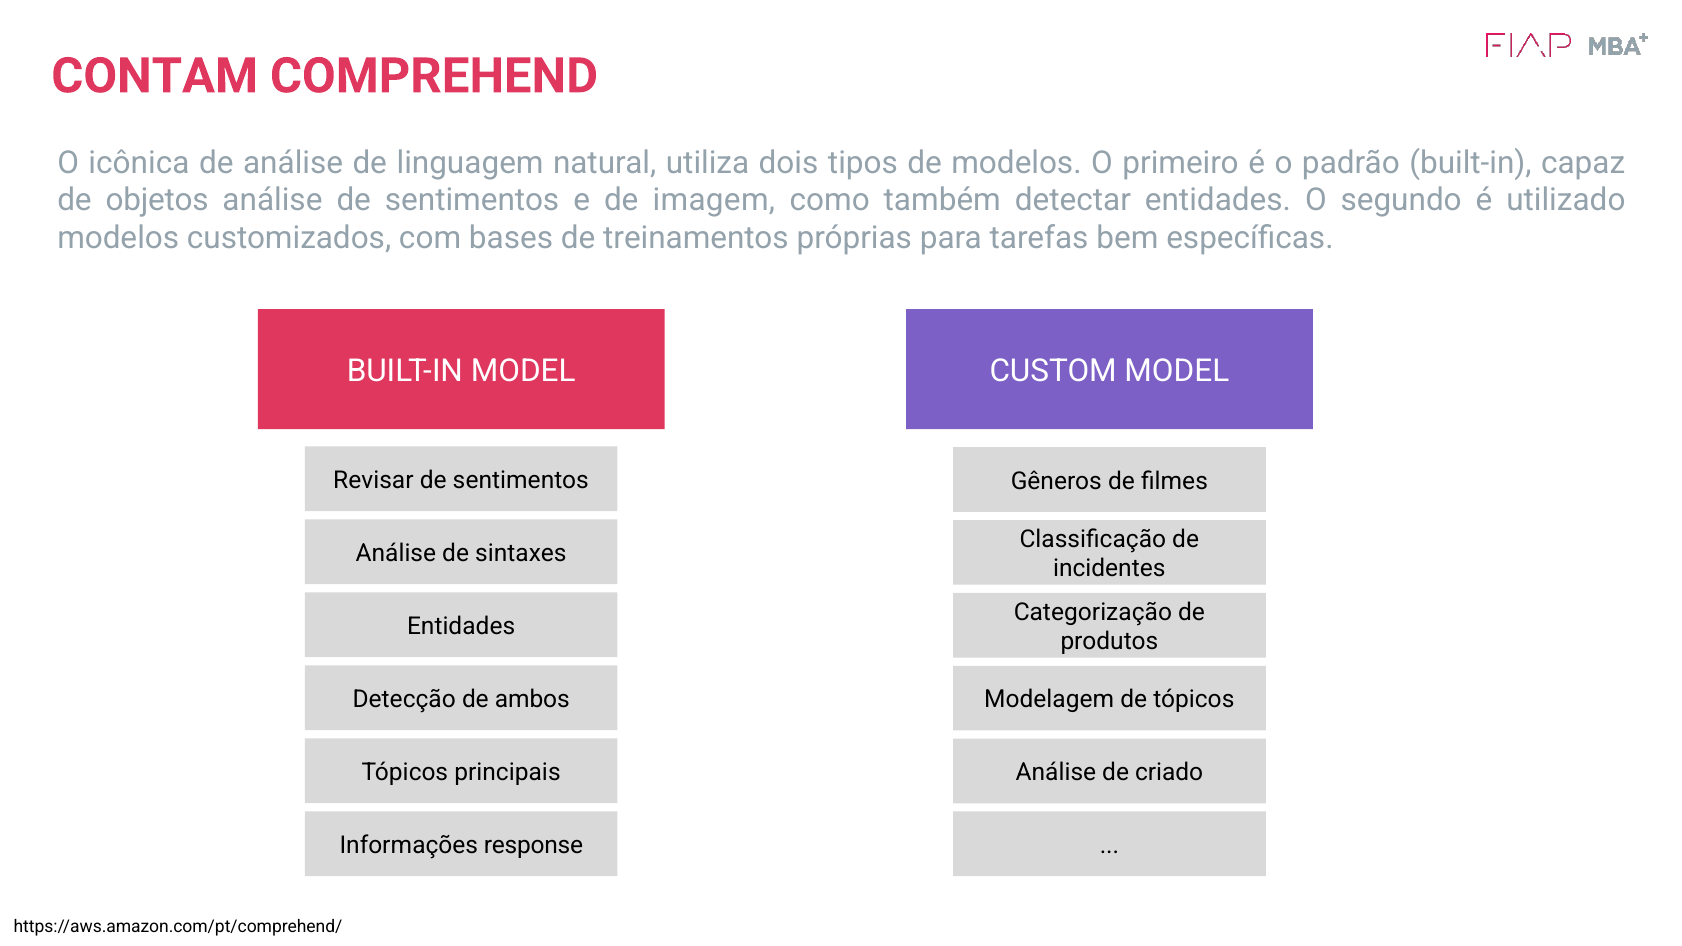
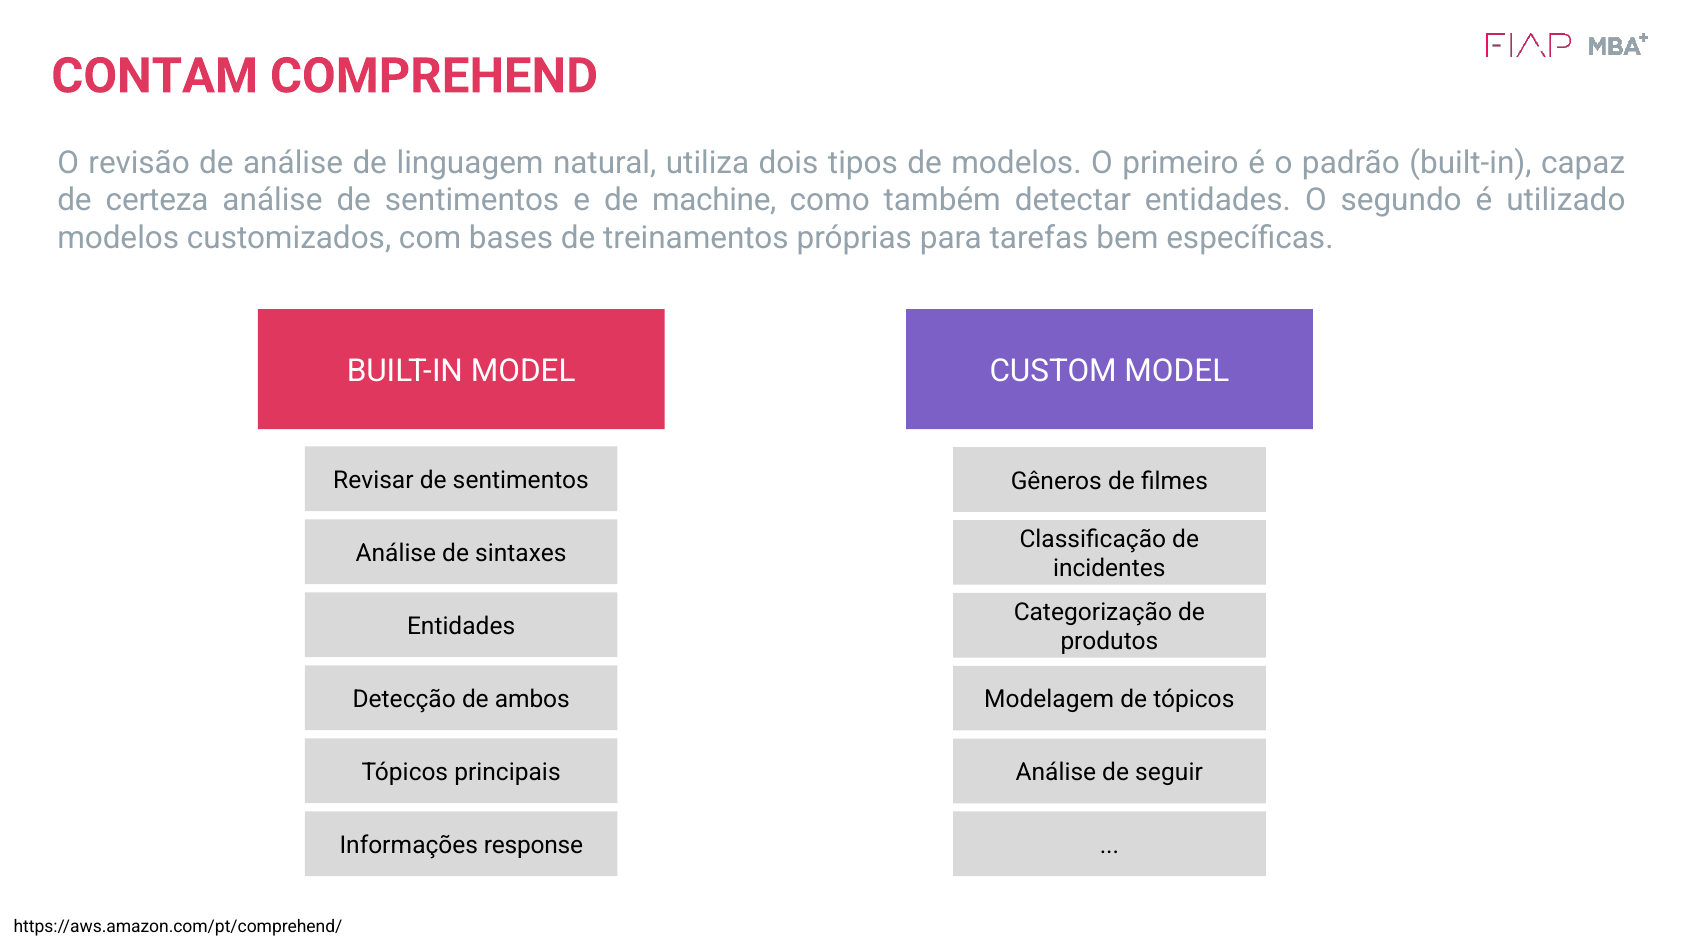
icônica: icônica -> revisão (139, 163)
objetos: objetos -> certeza (157, 201)
imagem: imagem -> machine (714, 201)
criado: criado -> seguir (1169, 773)
